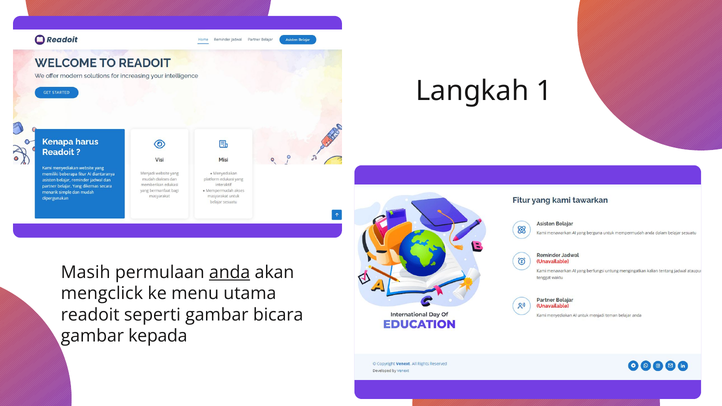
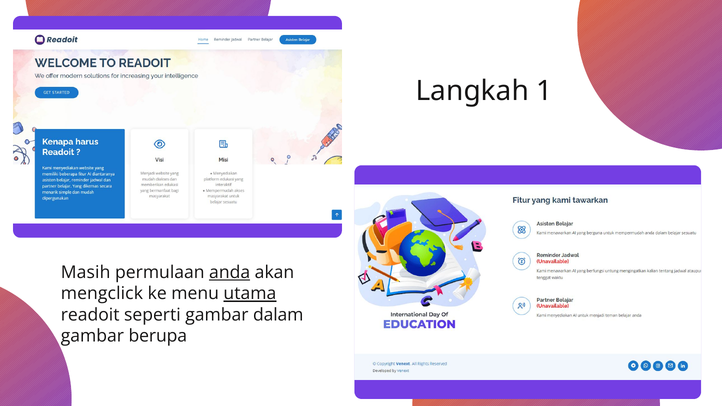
utama underline: none -> present (250, 294)
bicara: bicara -> dalam (278, 315)
kepada: kepada -> berupa (158, 336)
